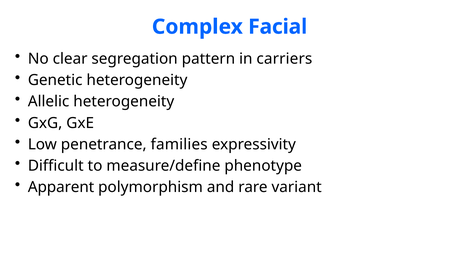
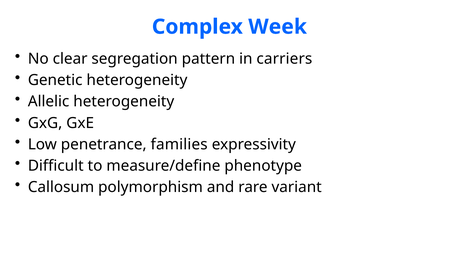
Facial: Facial -> Week (278, 27)
Apparent: Apparent -> Callosum (61, 187)
